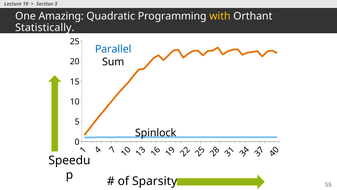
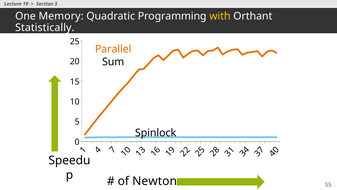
Amazing: Amazing -> Memory (61, 16)
Parallel colour: blue -> orange (113, 49)
Sparsity: Sparsity -> Newton (155, 181)
